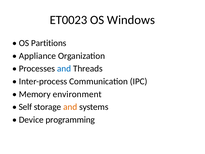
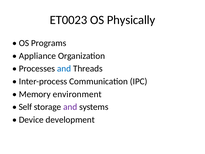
Windows: Windows -> Physically (131, 20)
Partitions: Partitions -> Programs (49, 43)
and colour: orange -> purple (70, 107)
programming: programming -> development (70, 120)
